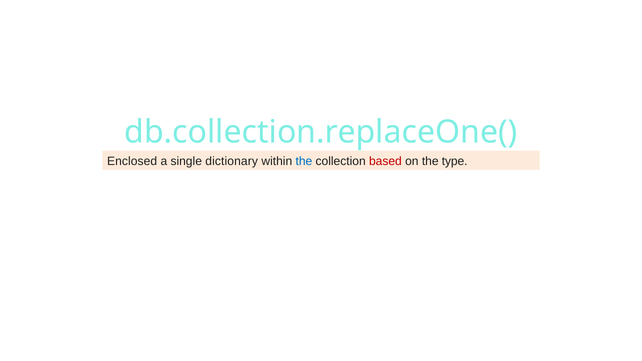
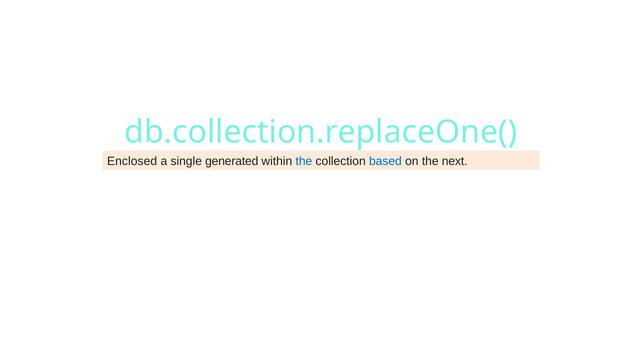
dictionary: dictionary -> generated (232, 161)
based colour: red -> blue (385, 161)
type: type -> next (455, 161)
